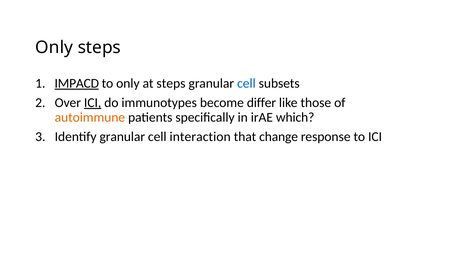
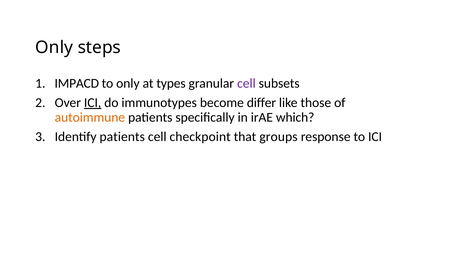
IMPACD underline: present -> none (77, 83)
at steps: steps -> types (171, 83)
cell colour: blue -> purple (246, 83)
Identify granular: granular -> patients (122, 137)
interaction: interaction -> checkpoint (200, 137)
change: change -> groups (278, 137)
